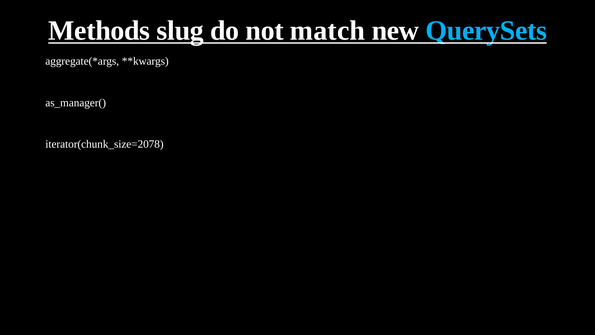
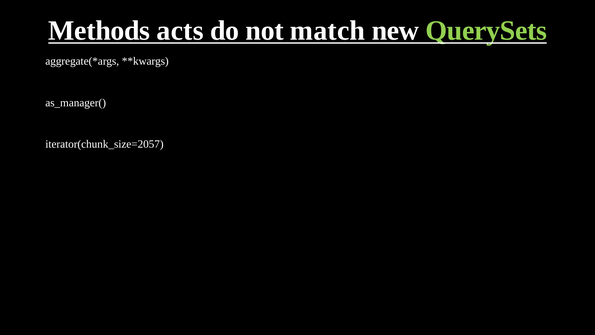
slug: slug -> acts (180, 31)
QuerySets colour: light blue -> light green (486, 31)
iterator(chunk_size=2078: iterator(chunk_size=2078 -> iterator(chunk_size=2057 (104, 144)
